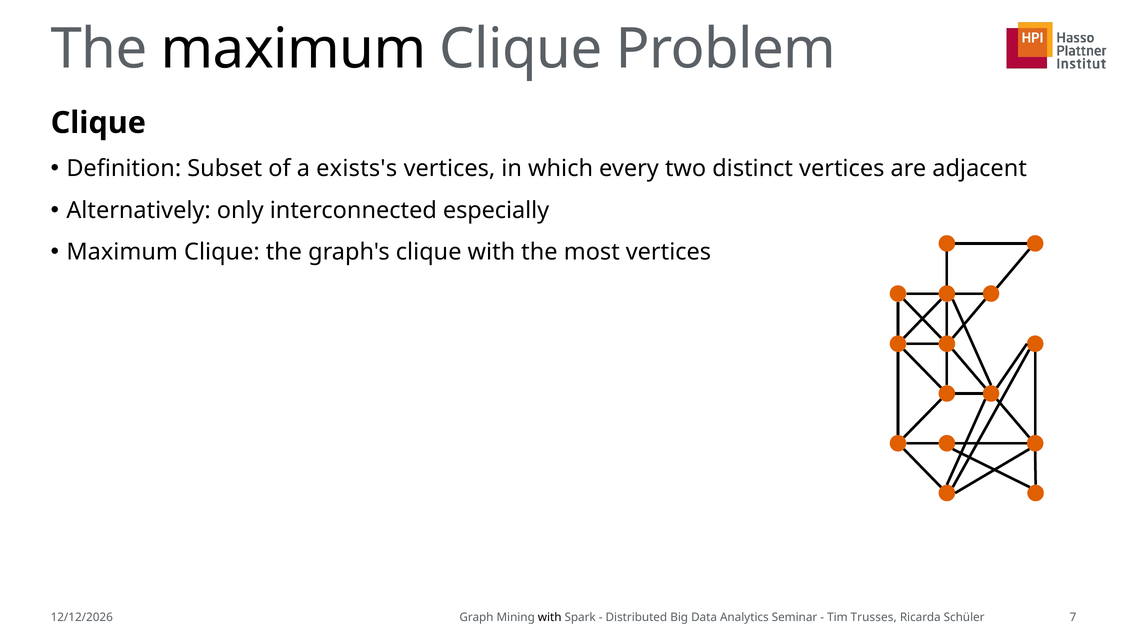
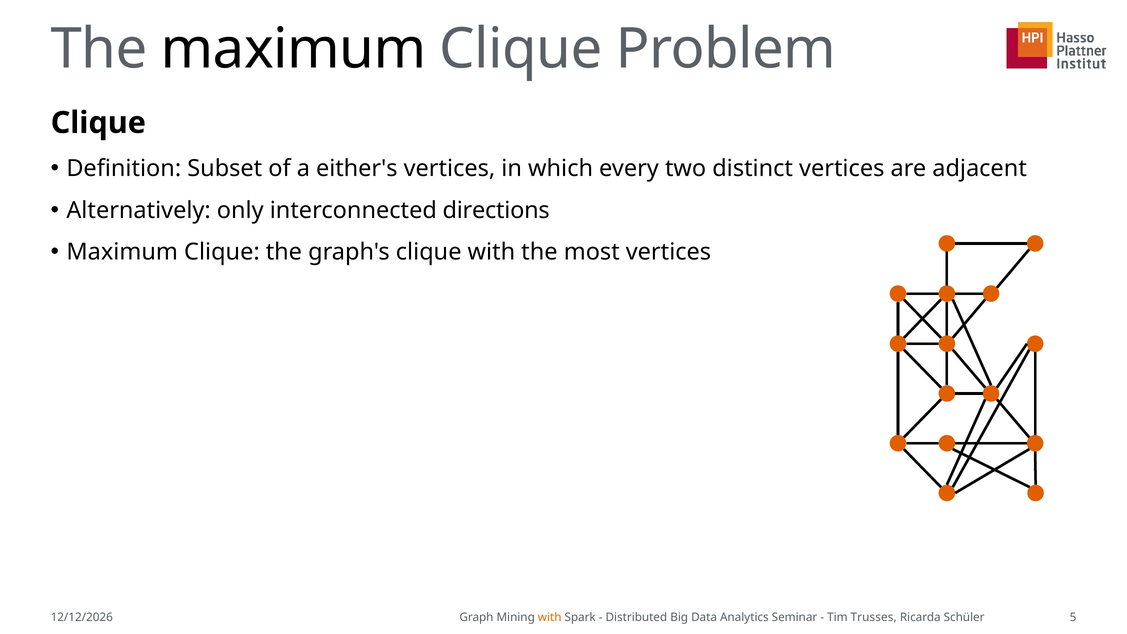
exists's: exists's -> either's (357, 168)
especially: especially -> directions (496, 210)
with colour: black -> orange (550, 617)
7: 7 -> 5 (1073, 617)
